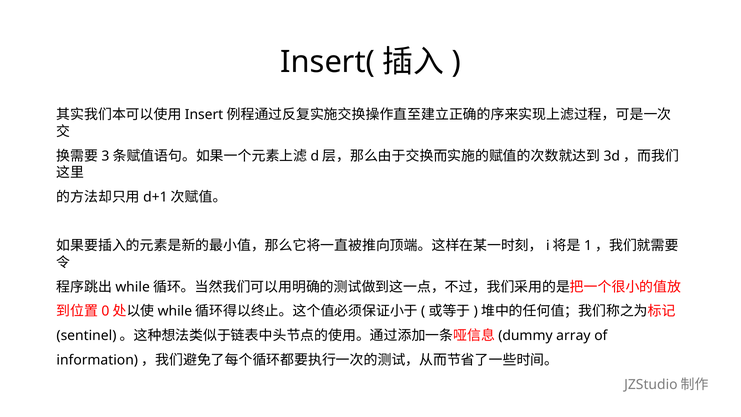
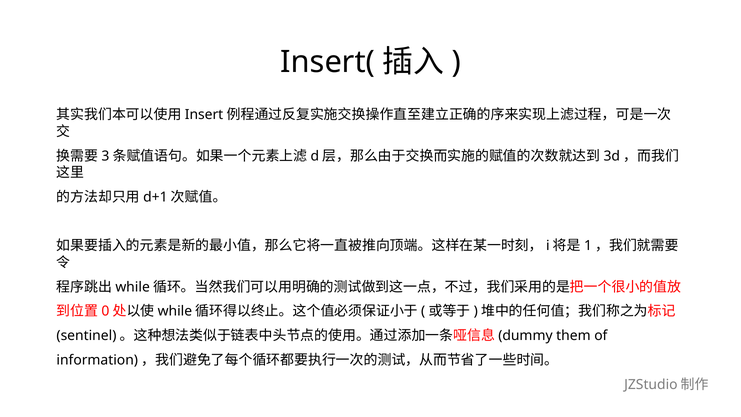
array: array -> them (573, 336)
